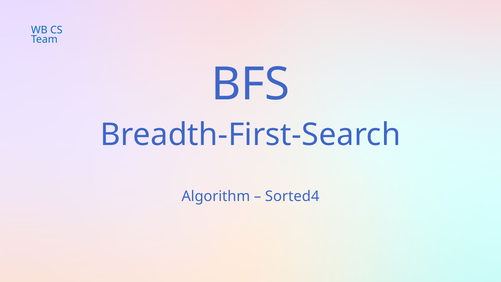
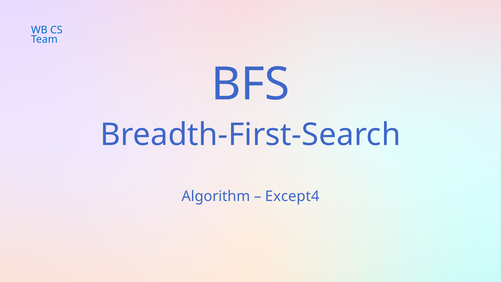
Sorted4: Sorted4 -> Except4 (292, 196)
